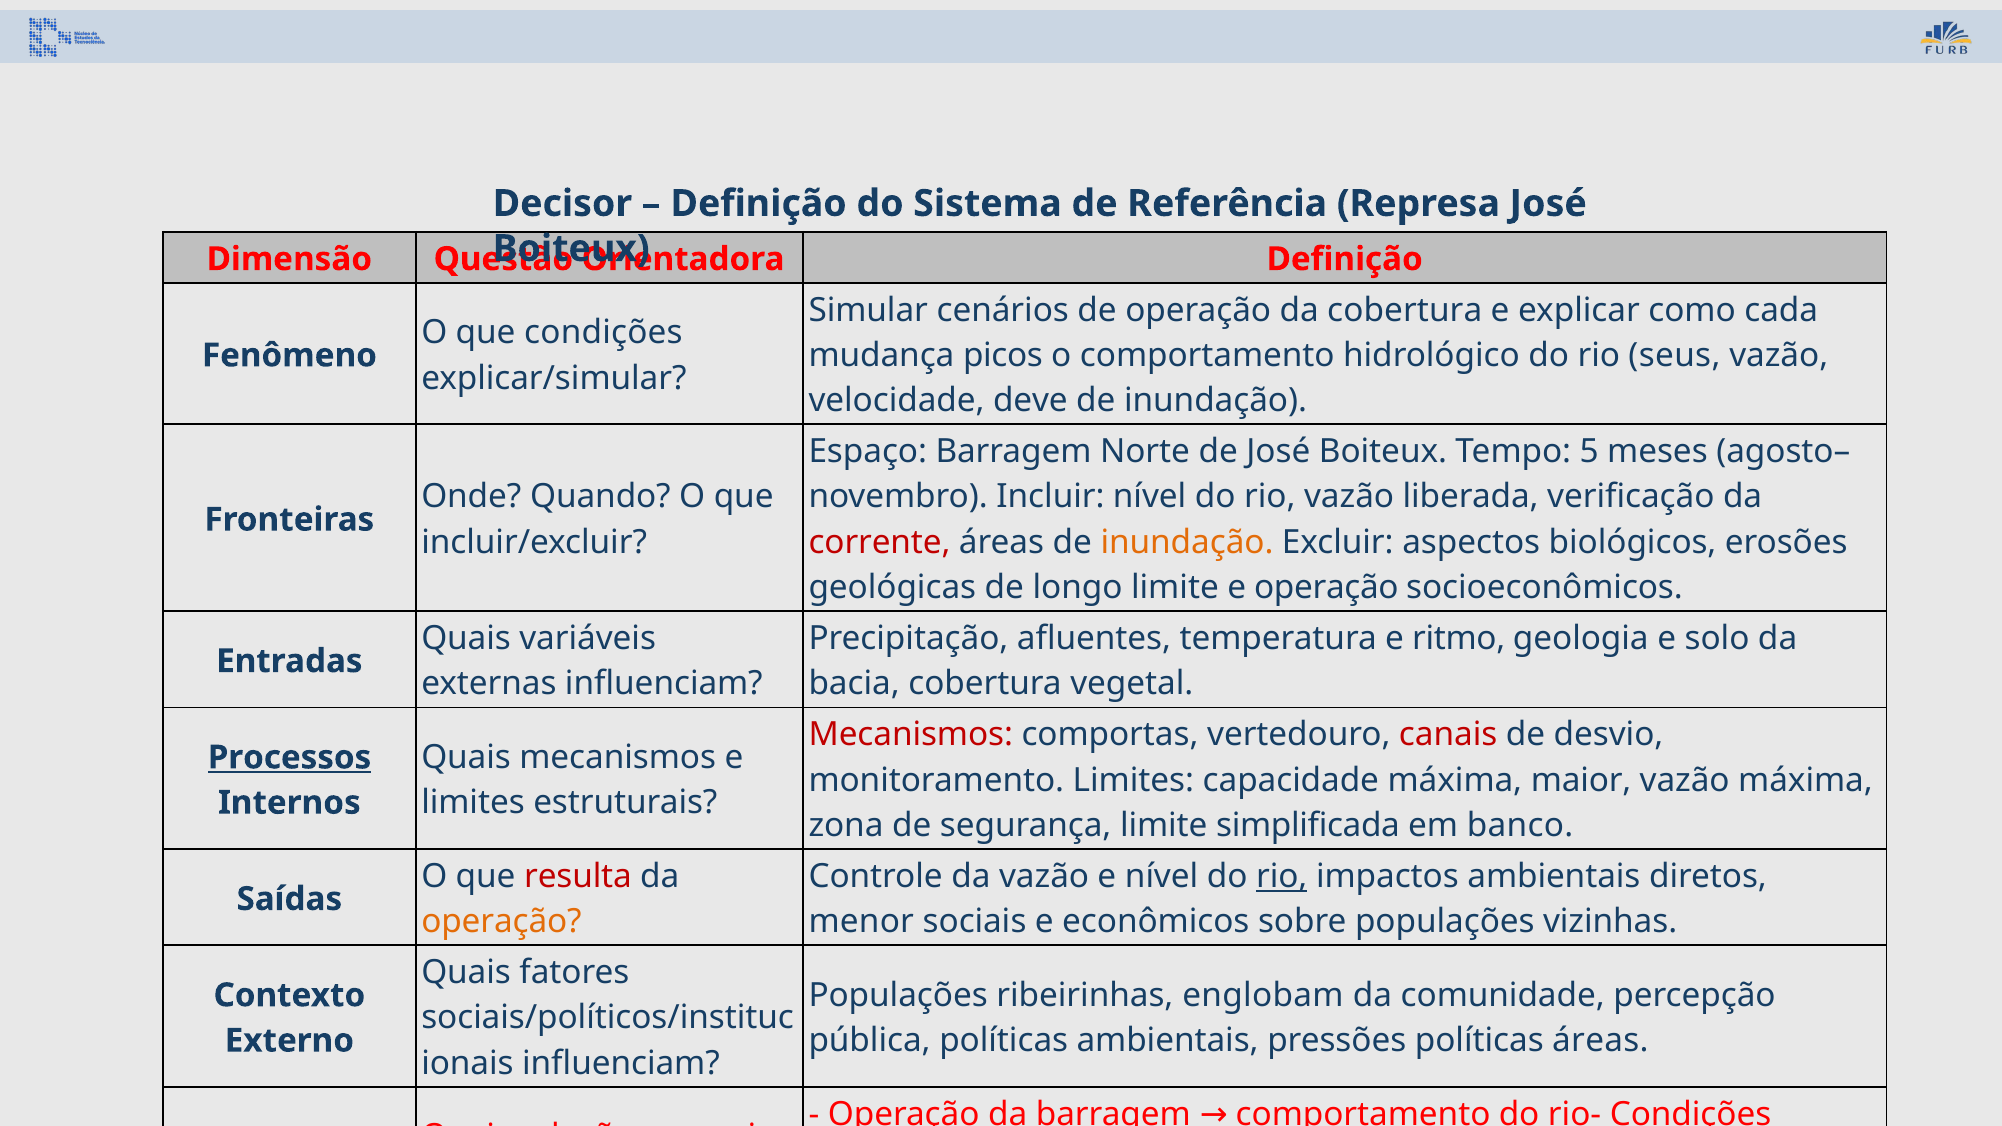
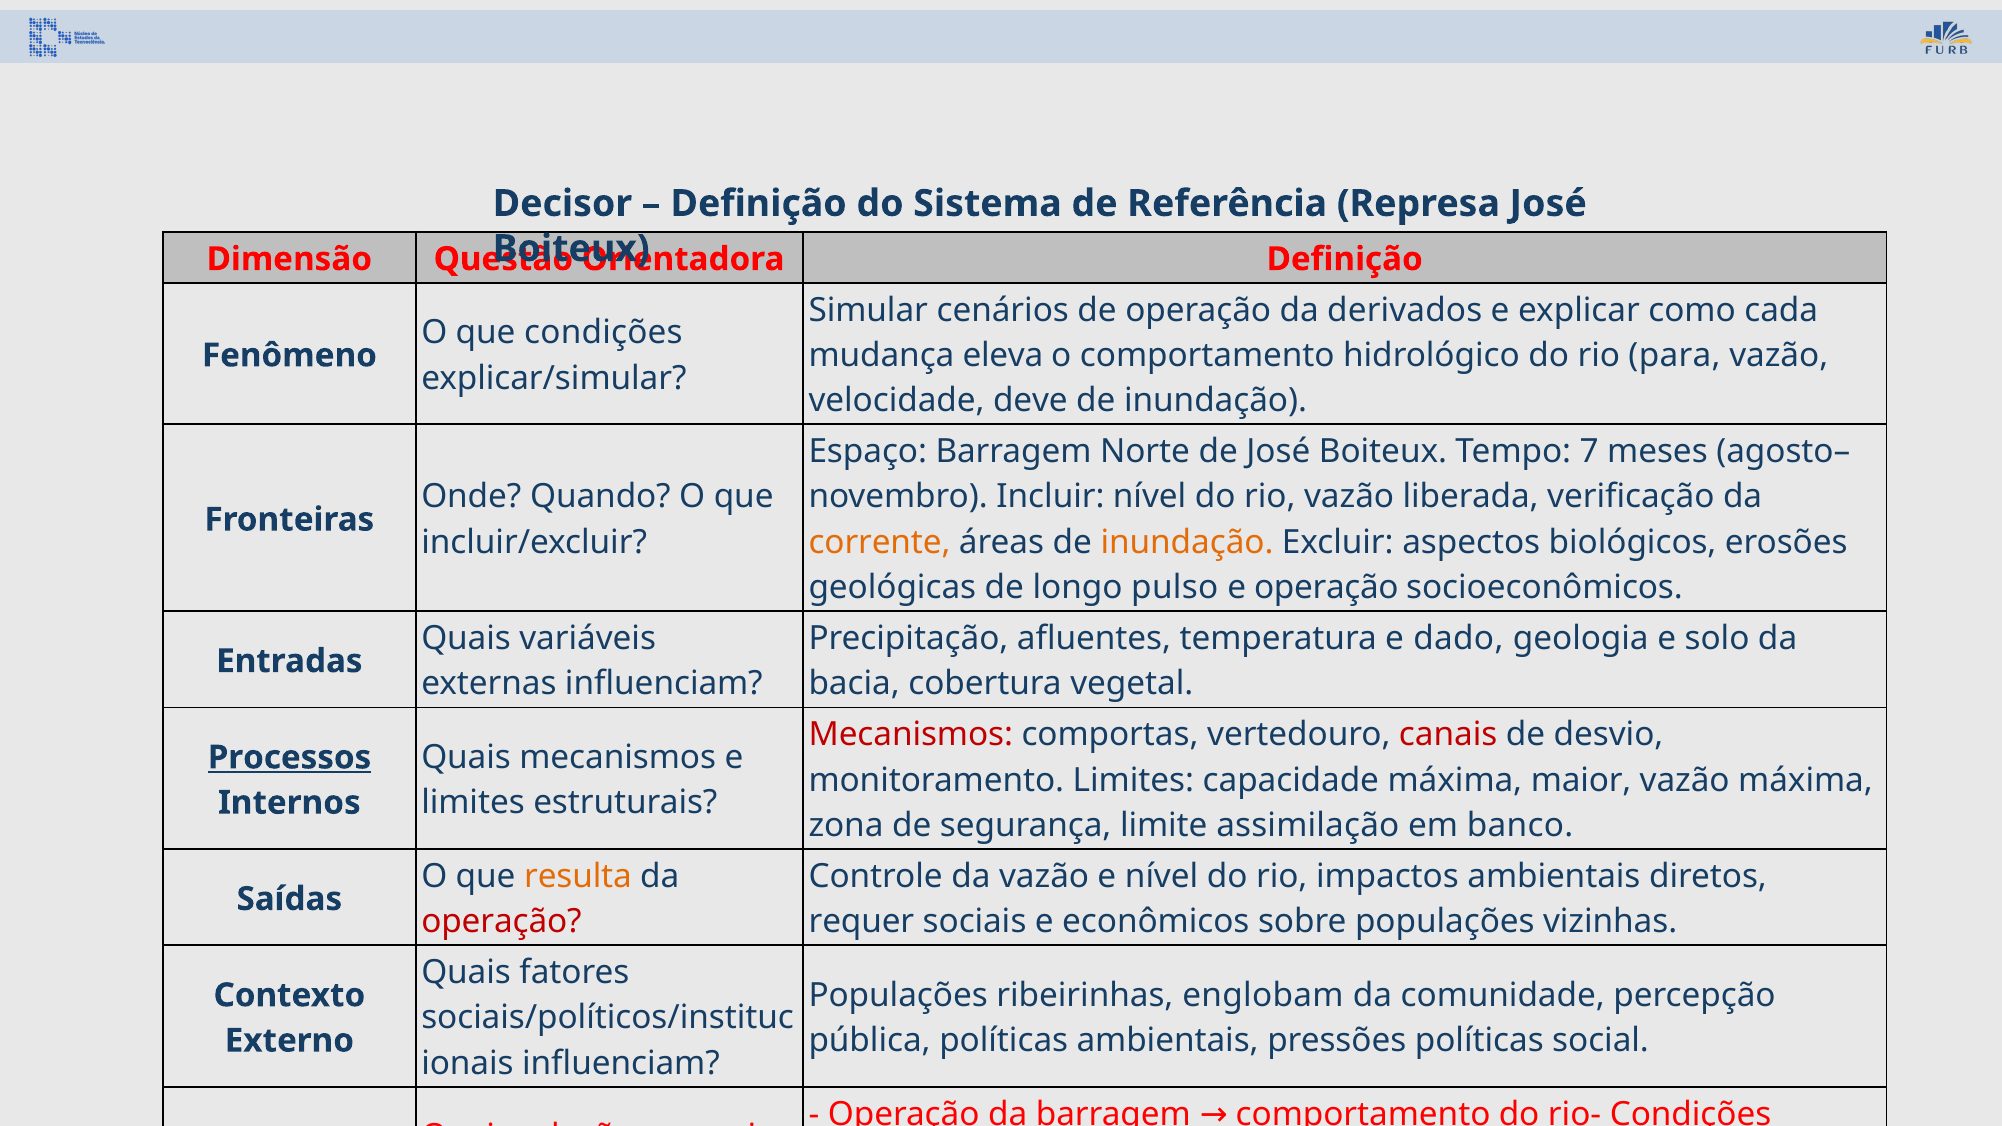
da cobertura: cobertura -> derivados (1405, 310)
picos: picos -> eleva (1003, 355)
seus: seus -> para (1674, 355)
5: 5 -> 7 (1589, 452)
corrente colour: red -> orange (880, 542)
longo limite: limite -> pulso (1175, 588)
ritmo: ritmo -> dado (1458, 639)
simplificada: simplificada -> assimilação (1308, 825)
resulta colour: red -> orange (578, 876)
rio underline: present -> none (1282, 876)
operação colour: orange -> red (501, 922)
menor: menor -> requer (861, 922)
políticas áreas: áreas -> social (1601, 1041)
